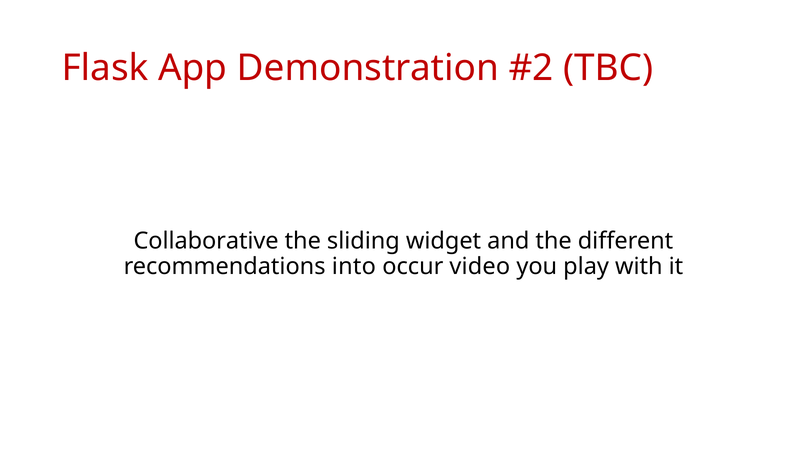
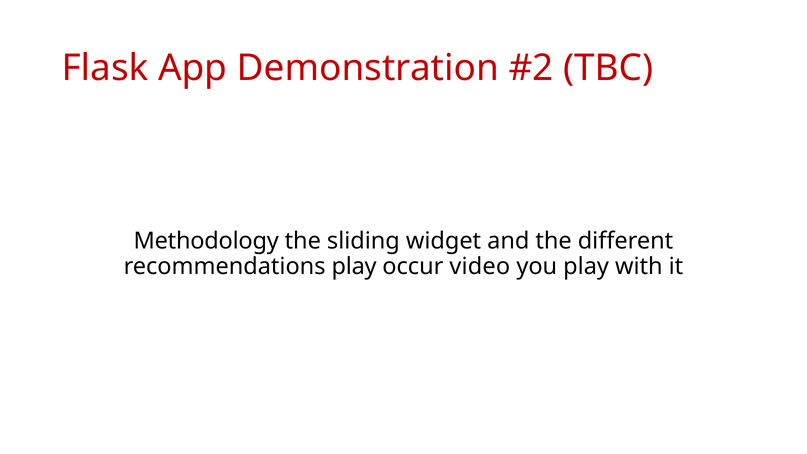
Collaborative: Collaborative -> Methodology (206, 241)
recommendations into: into -> play (354, 266)
